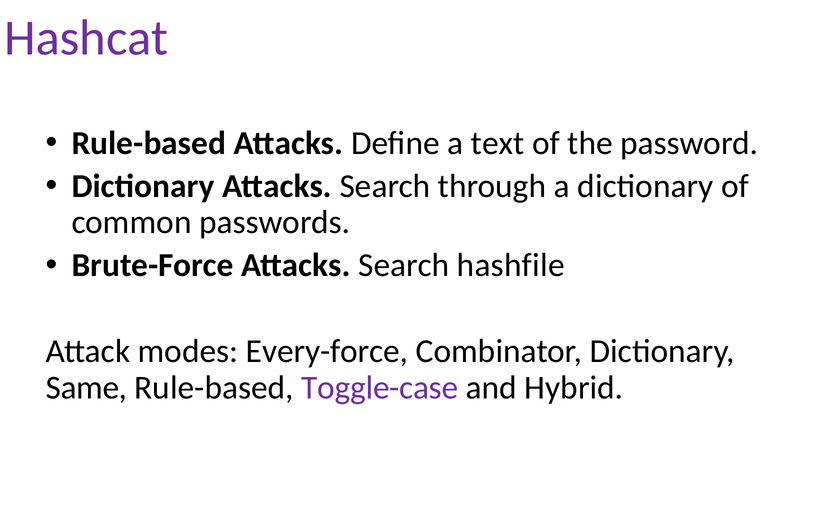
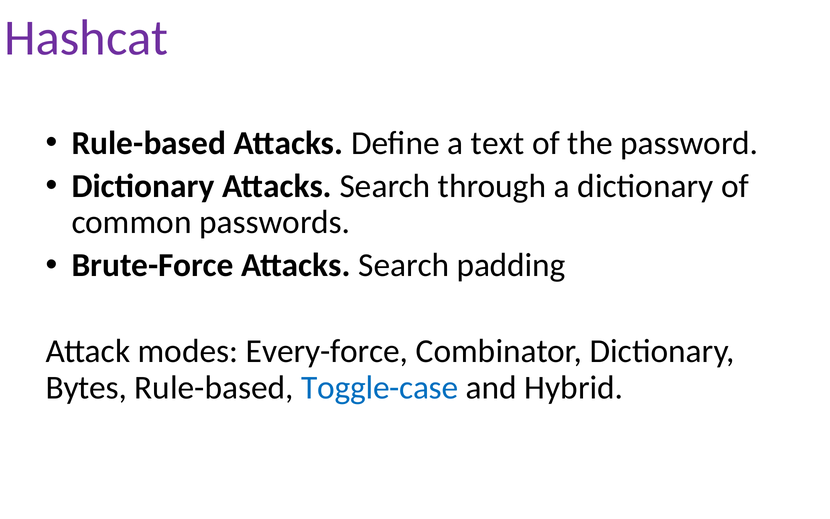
hashfile: hashfile -> padding (511, 265)
Same: Same -> Bytes (86, 387)
Toggle-case colour: purple -> blue (380, 387)
